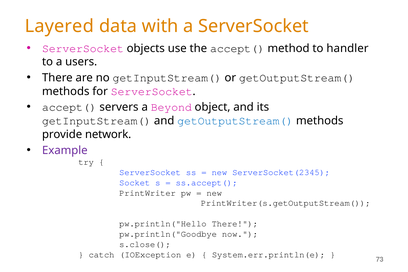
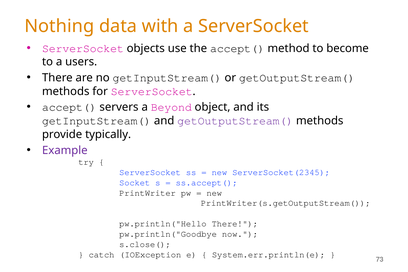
Layered: Layered -> Nothing (59, 26)
handler: handler -> become (348, 48)
getOutputStream( colour: blue -> purple (235, 121)
network: network -> typically (108, 134)
